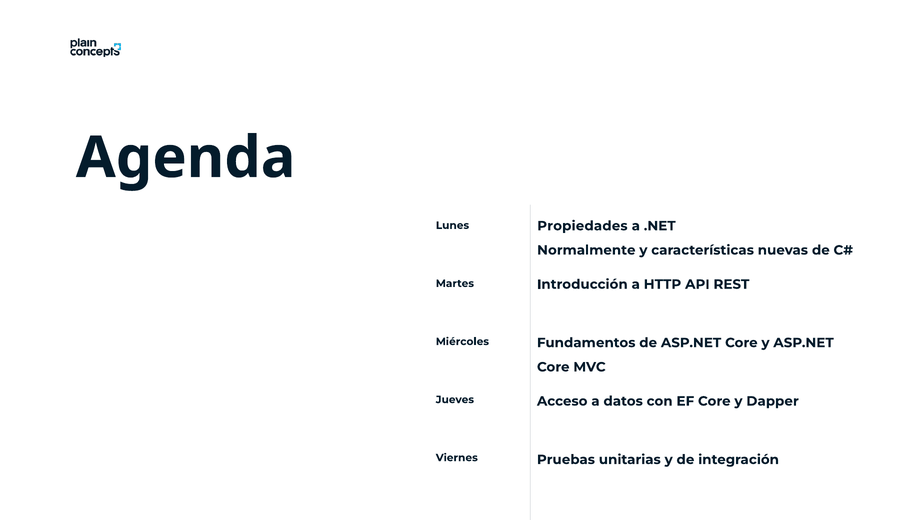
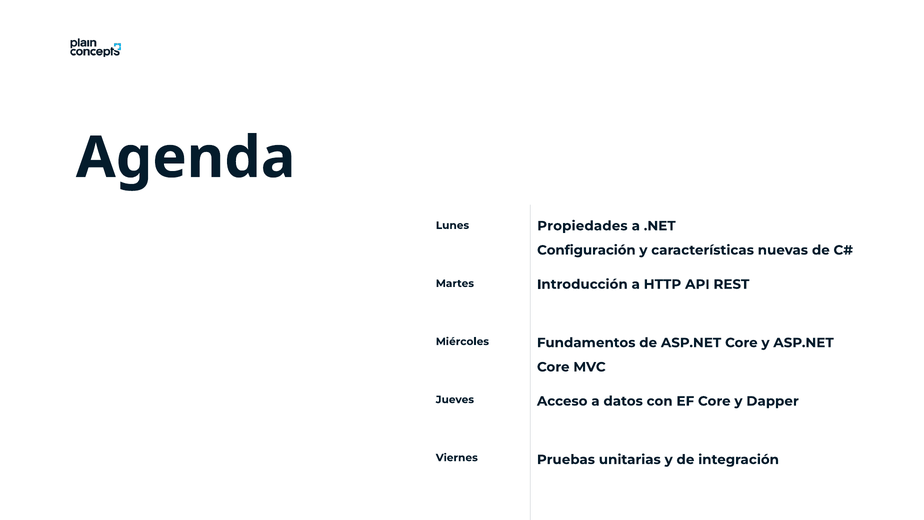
Normalmente: Normalmente -> Configuración (586, 250)
